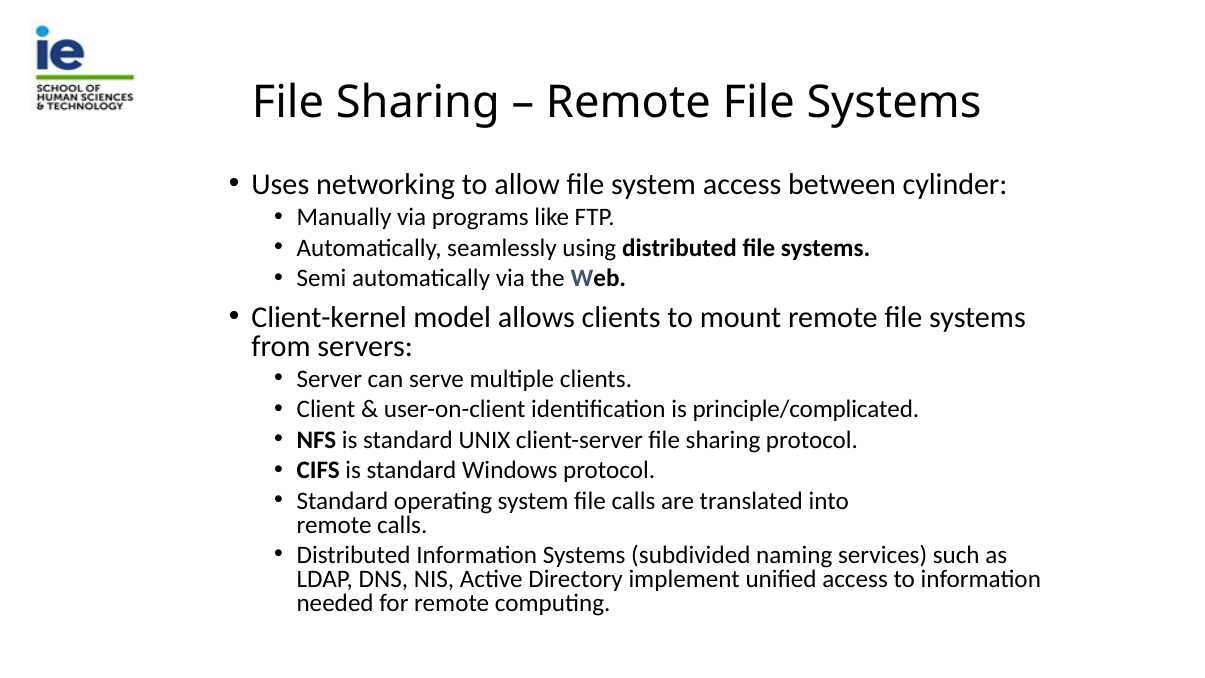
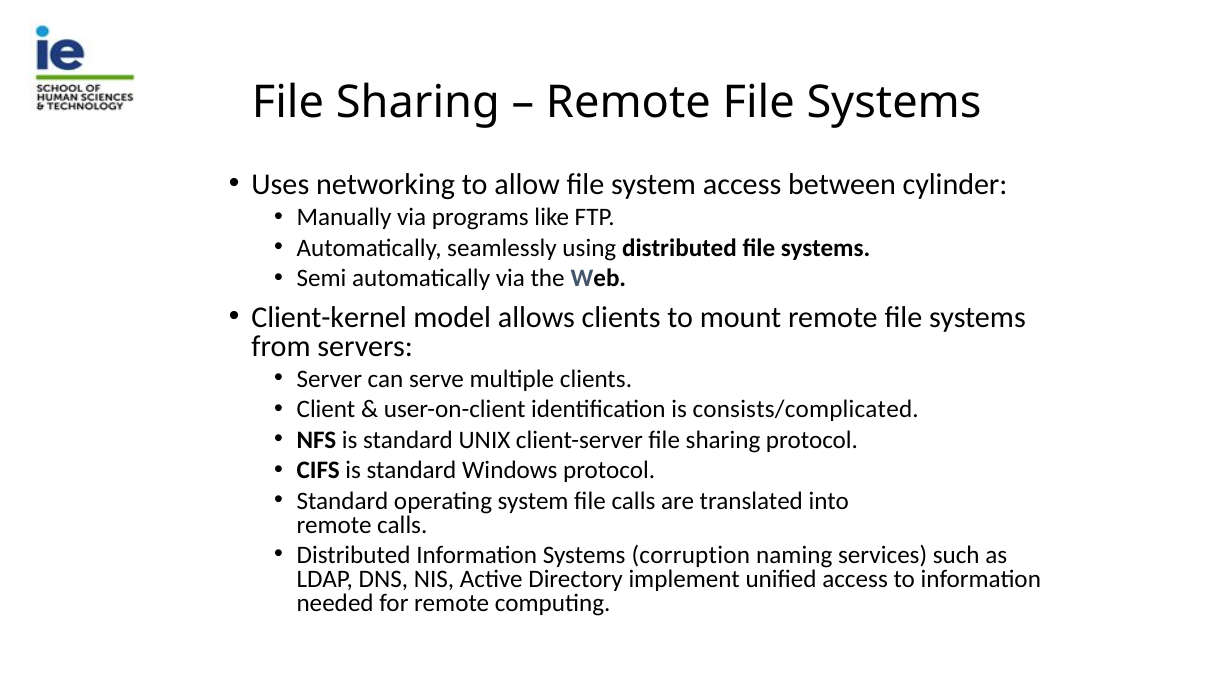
principle/complicated: principle/complicated -> consists/complicated (806, 409)
subdivided: subdivided -> corruption (691, 555)
